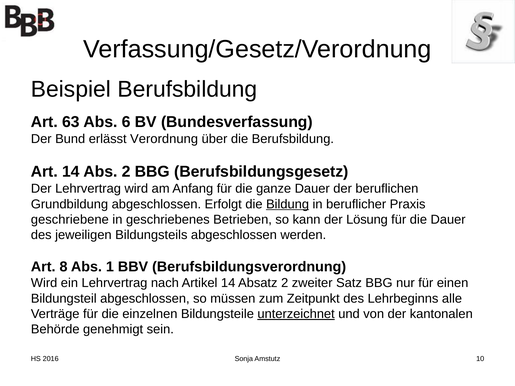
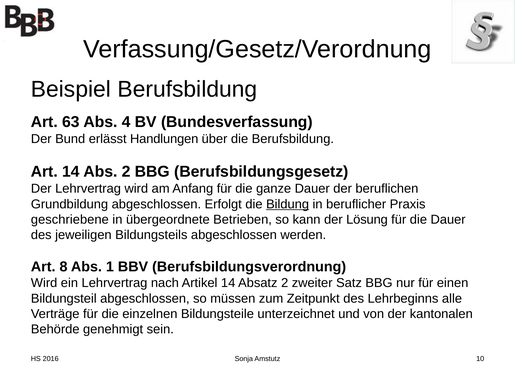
6: 6 -> 4 (126, 122)
Verordnung: Verordnung -> Handlungen (164, 139)
geschriebenes: geschriebenes -> übergeordnete (168, 220)
unterzeichnet underline: present -> none (296, 314)
